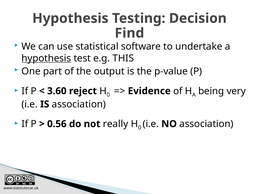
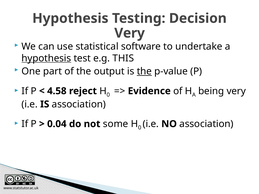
Find: Find -> Very (130, 33)
the underline: none -> present (144, 71)
3.60: 3.60 -> 4.58 (57, 91)
0.56: 0.56 -> 0.04 (57, 124)
really: really -> some (116, 124)
